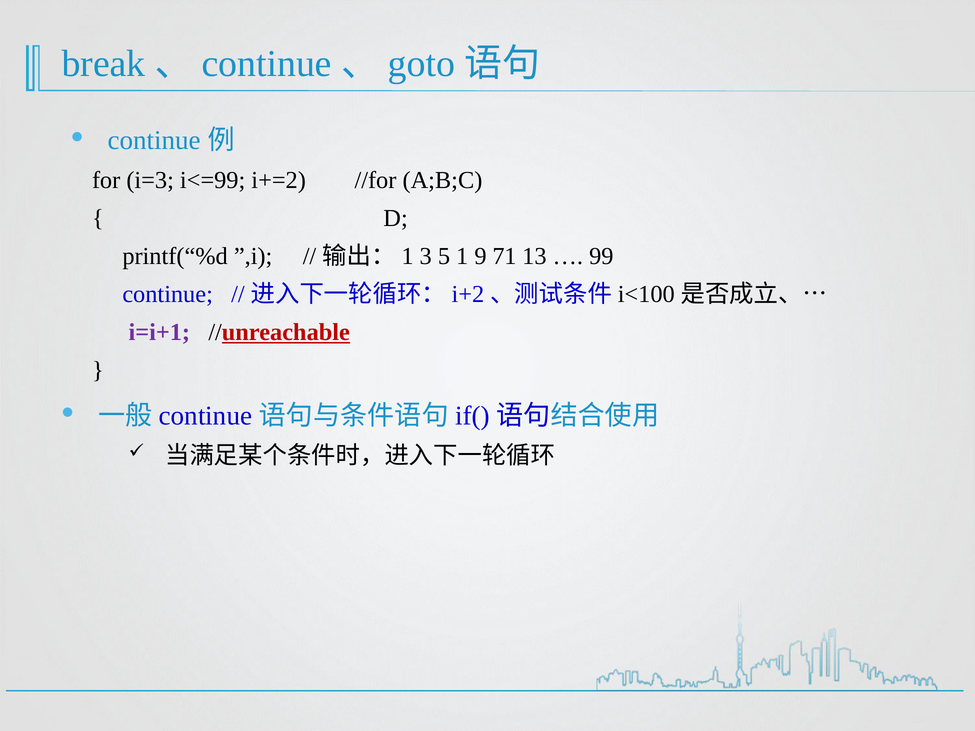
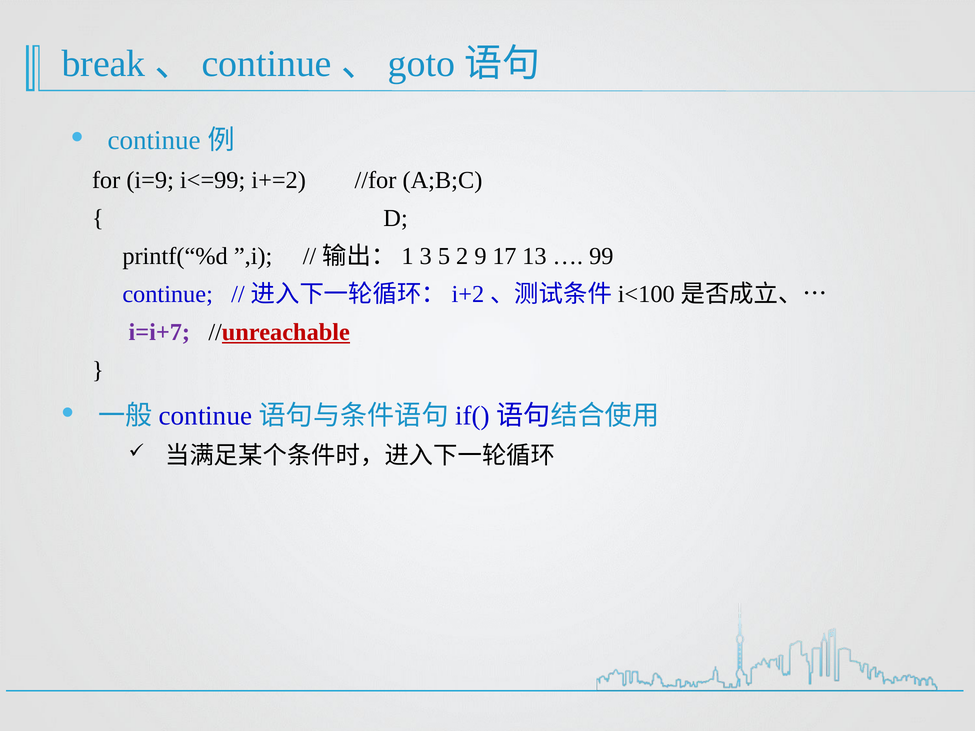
i=3: i=3 -> i=9 (150, 180)
1: 1 -> 2 (462, 256)
71: 71 -> 17 (504, 256)
i=i+1: i=i+1 -> i=i+7 (159, 332)
